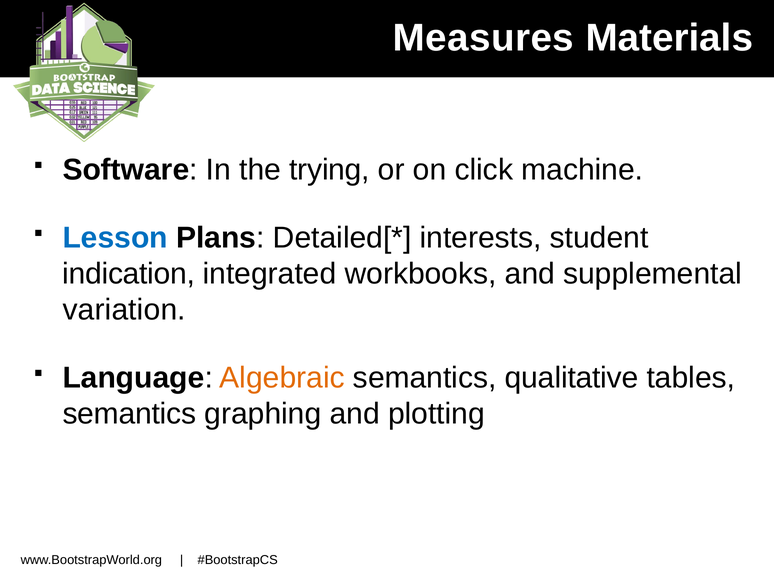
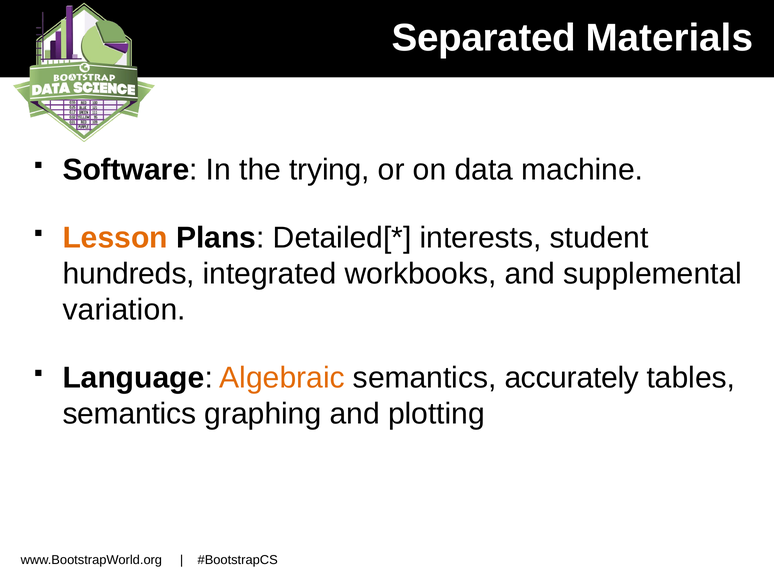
Measures: Measures -> Separated (484, 38)
click: click -> data (484, 170)
Lesson colour: blue -> orange (115, 238)
indication: indication -> hundreds (129, 274)
qualitative: qualitative -> accurately (572, 378)
